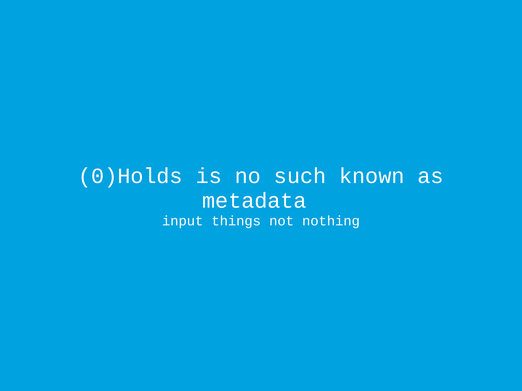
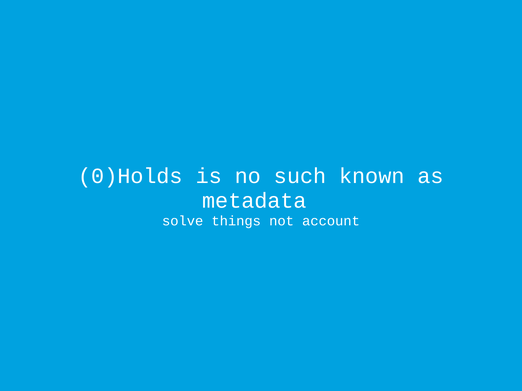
input: input -> solve (183, 221)
nothing: nothing -> account (331, 221)
